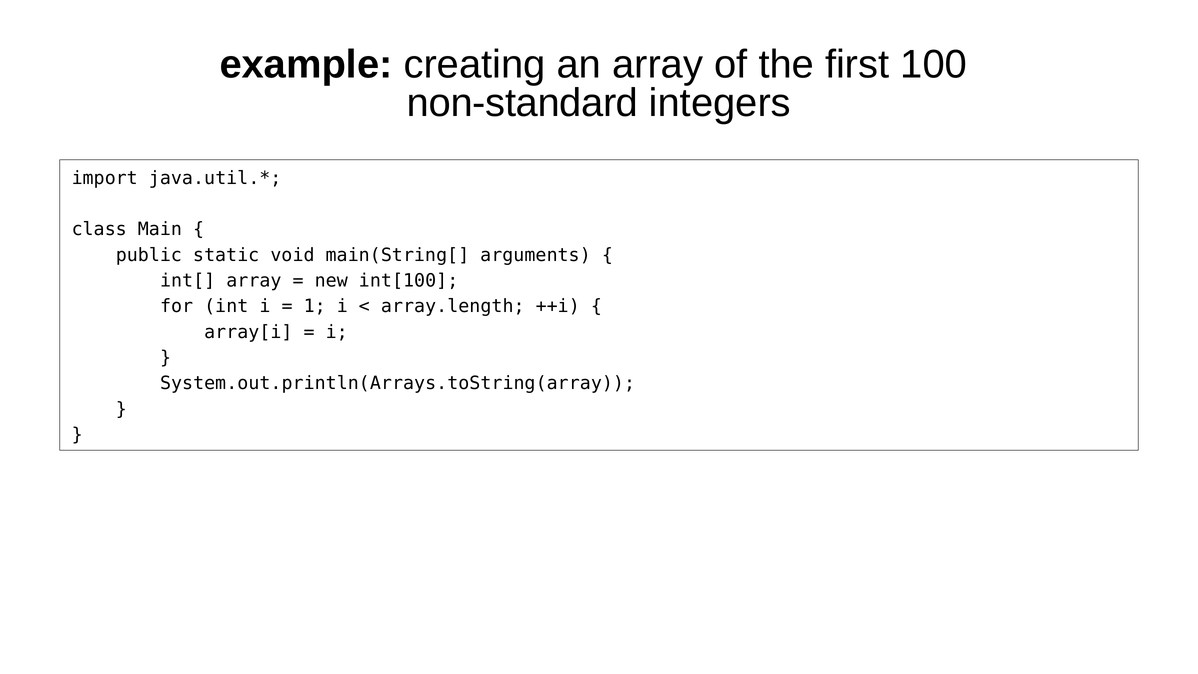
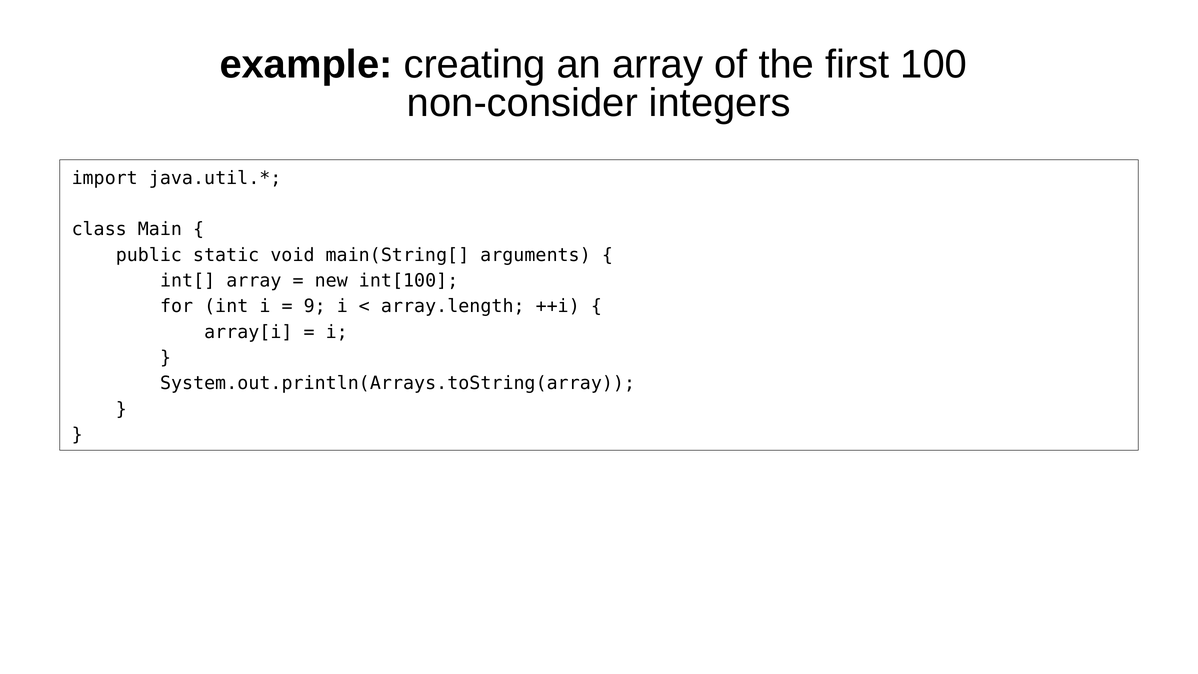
non-standard: non-standard -> non-consider (522, 103)
1: 1 -> 9 (315, 306)
